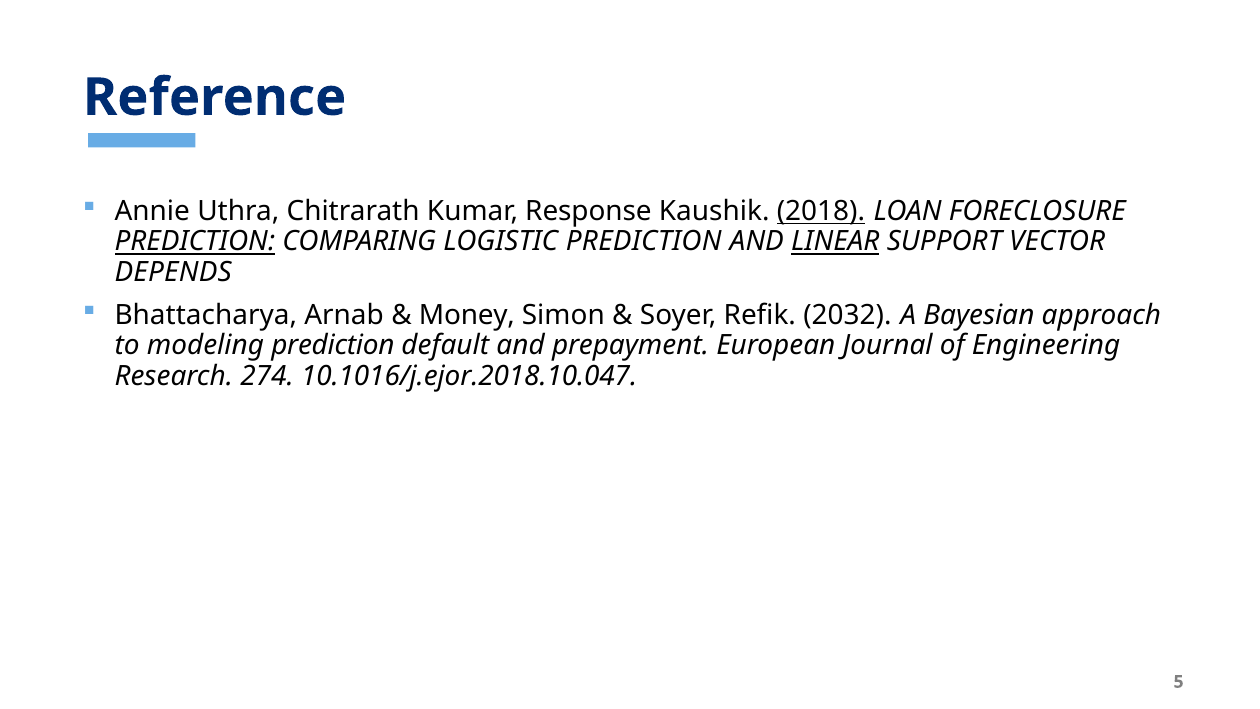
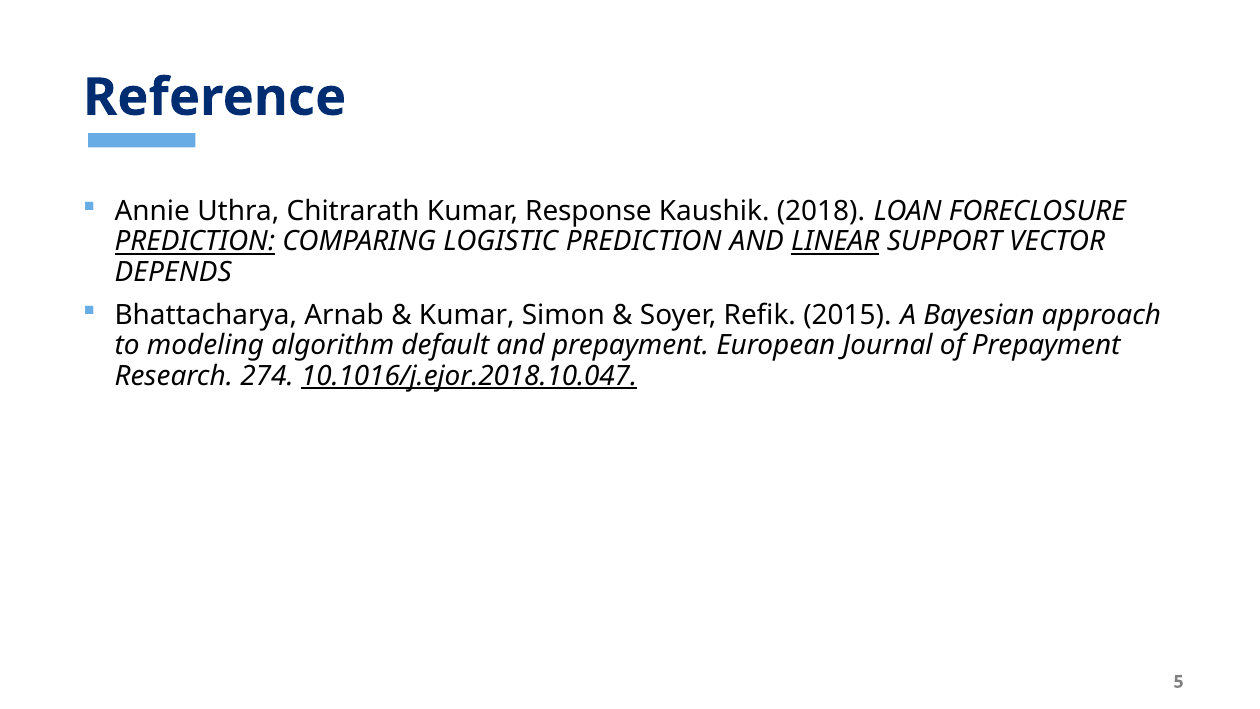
2018 underline: present -> none (821, 211)
Money: Money -> Kumar (467, 315)
2032: 2032 -> 2015 (847, 315)
modeling prediction: prediction -> algorithm (333, 346)
of Engineering: Engineering -> Prepayment (1046, 346)
10.1016/j.ejor.2018.10.047 underline: none -> present (469, 376)
